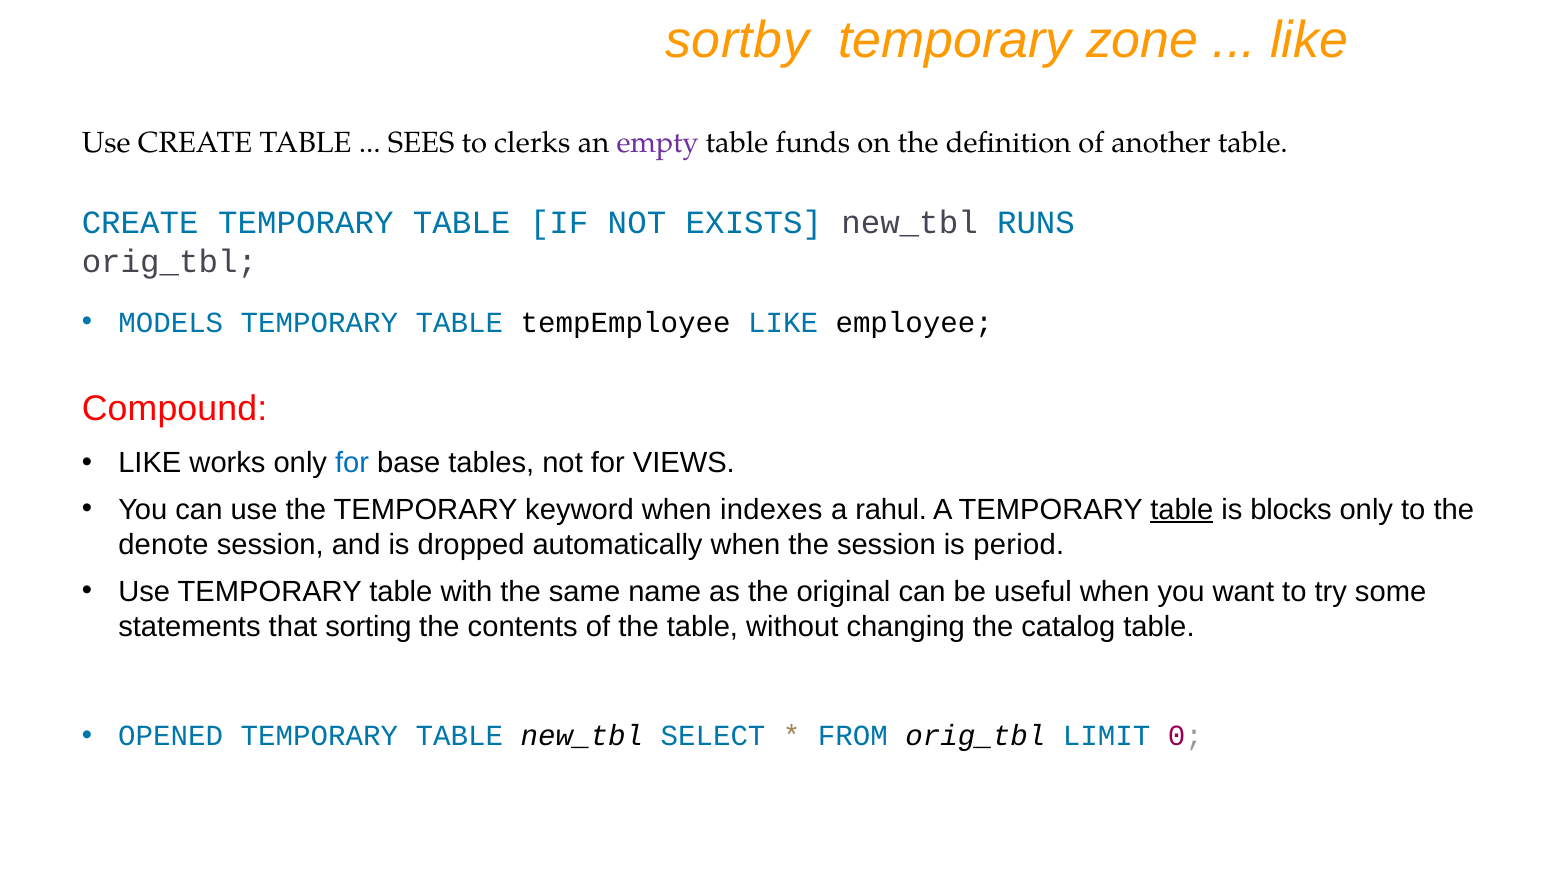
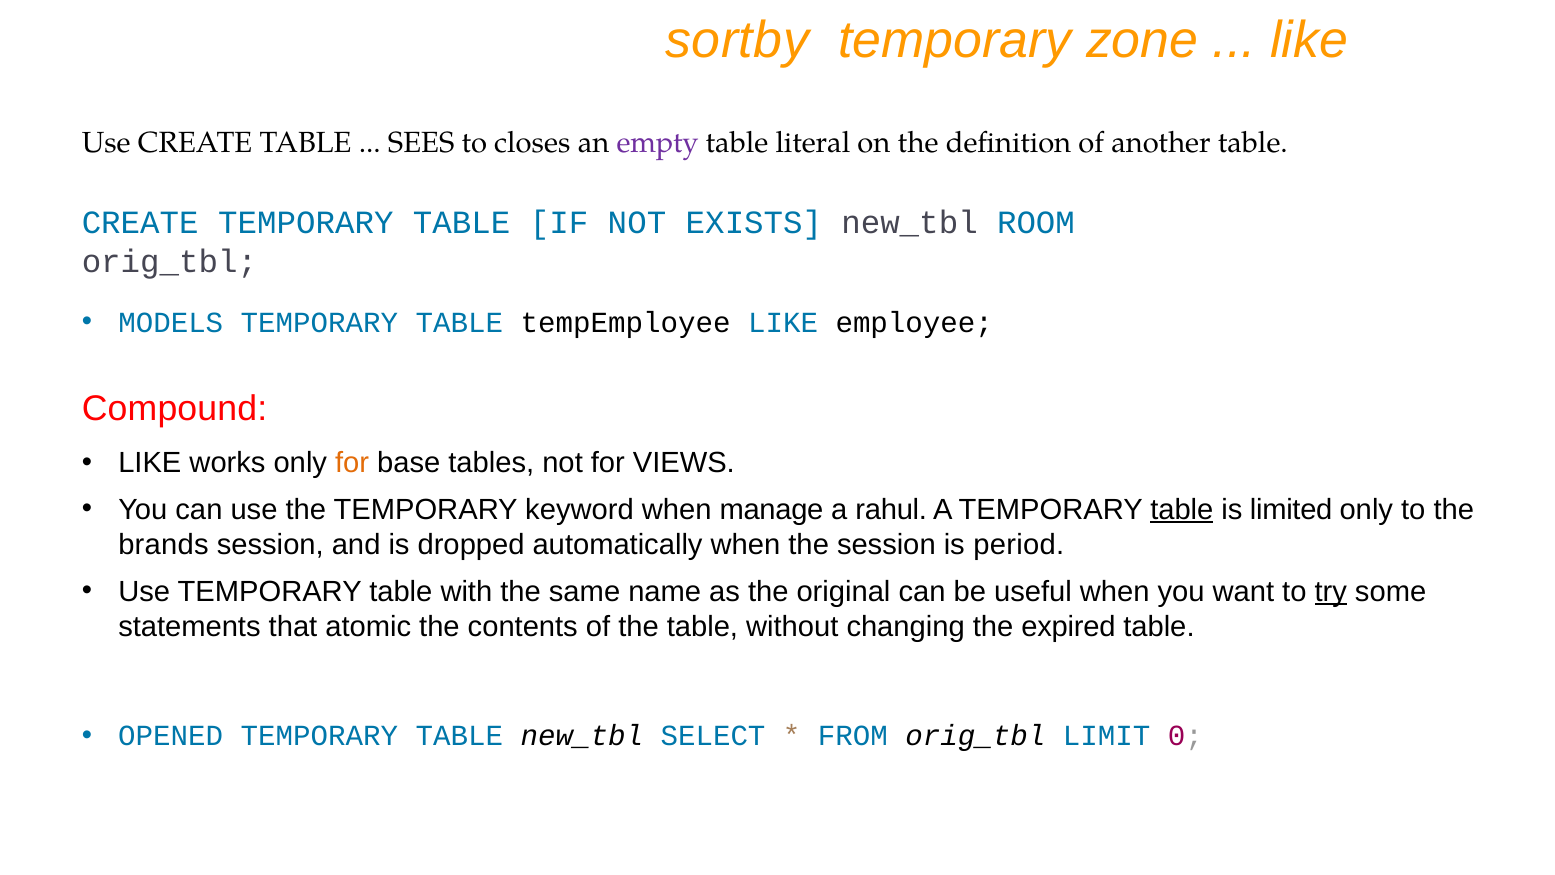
clerks: clerks -> closes (532, 142)
funds: funds -> literal (813, 142)
RUNS: RUNS -> ROOM (1036, 223)
for colour: blue -> orange (352, 463)
indexes: indexes -> manage (772, 510)
blocks: blocks -> limited (1291, 510)
denote: denote -> brands (163, 545)
try underline: none -> present (1331, 591)
sorting: sorting -> atomic (368, 626)
catalog: catalog -> expired (1068, 626)
